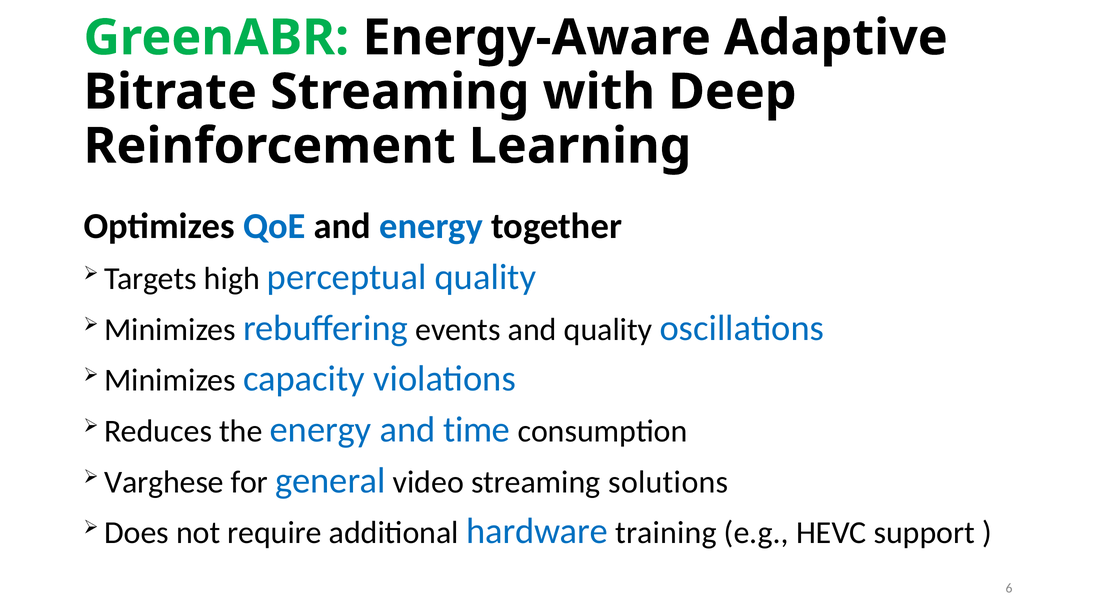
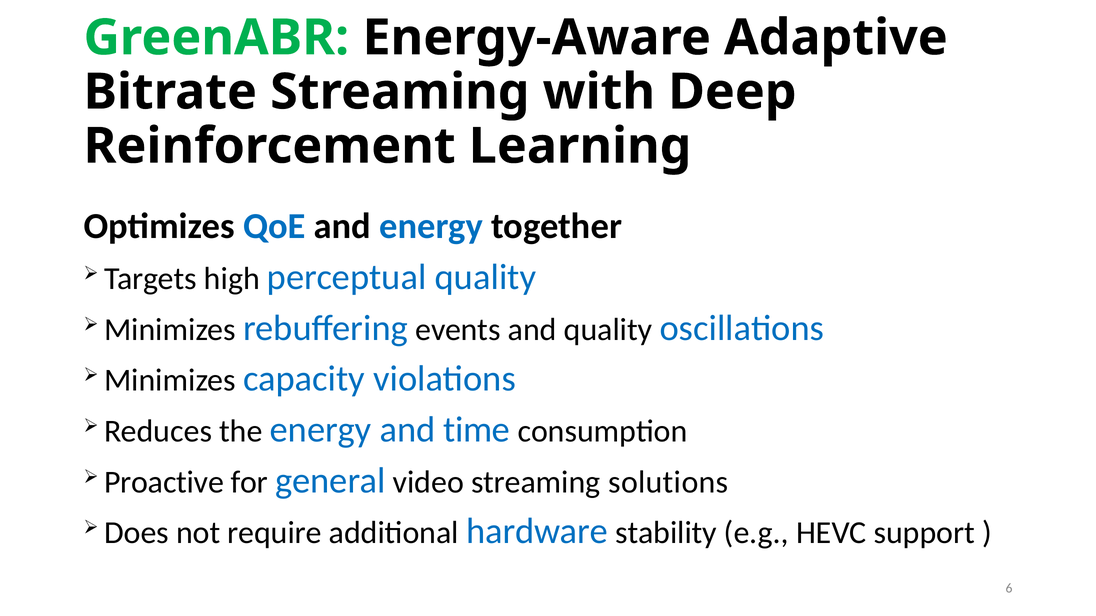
Varghese: Varghese -> Proactive (164, 482)
training: training -> stability (666, 533)
